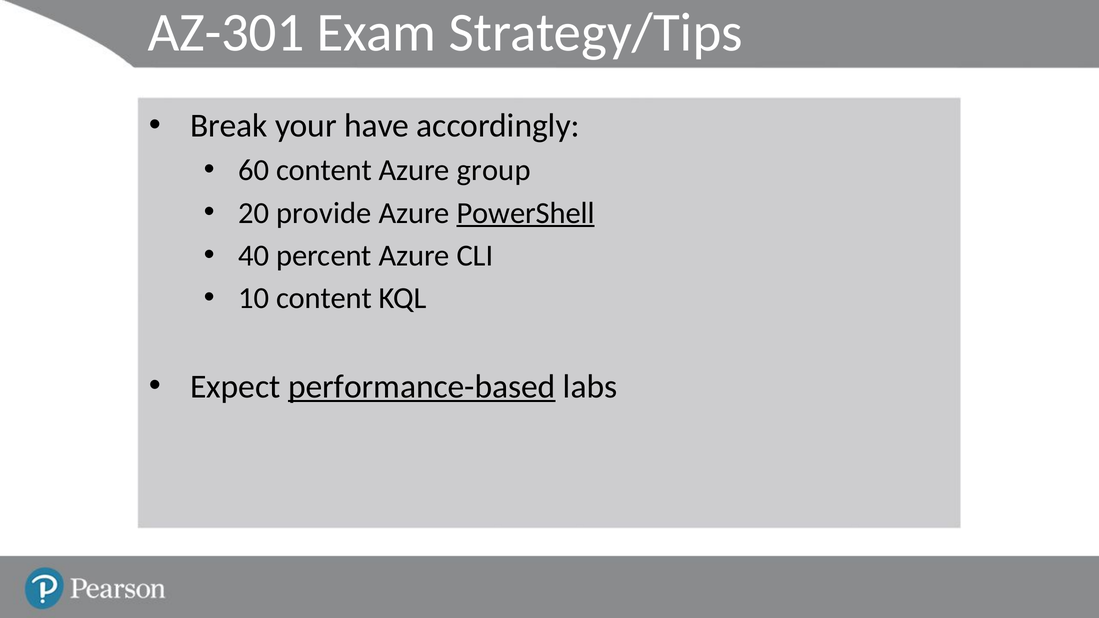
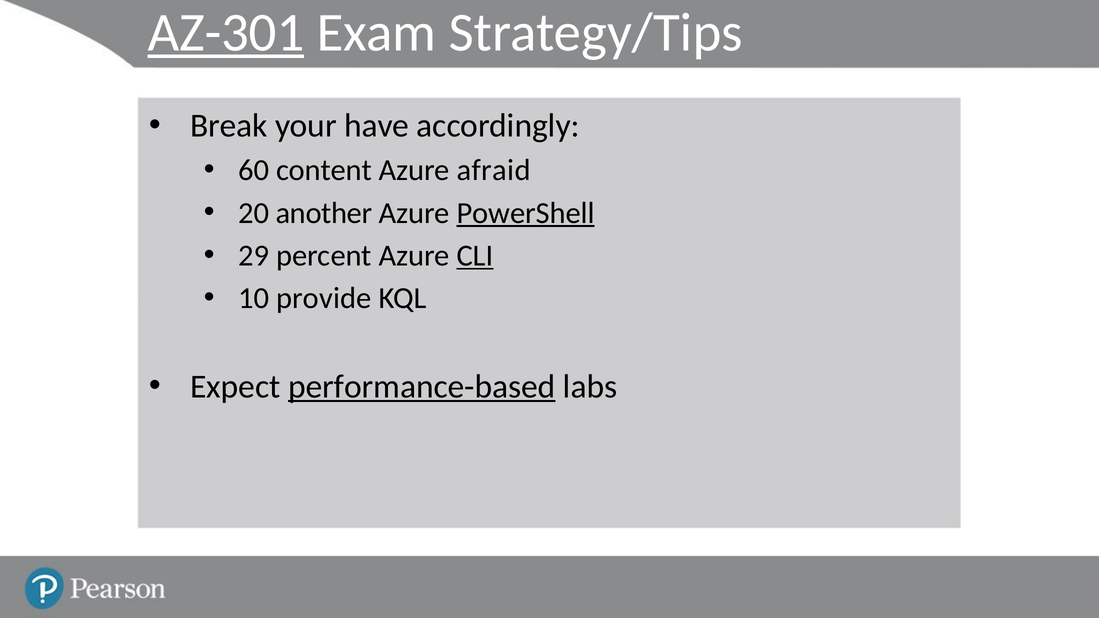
AZ-301 underline: none -> present (226, 33)
group: group -> afraid (494, 170)
provide: provide -> another (324, 213)
40: 40 -> 29 (254, 256)
CLI underline: none -> present (475, 256)
10 content: content -> provide (324, 299)
